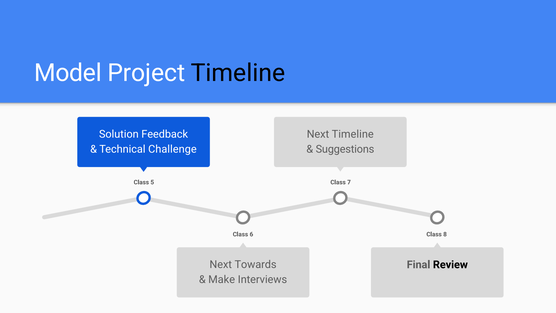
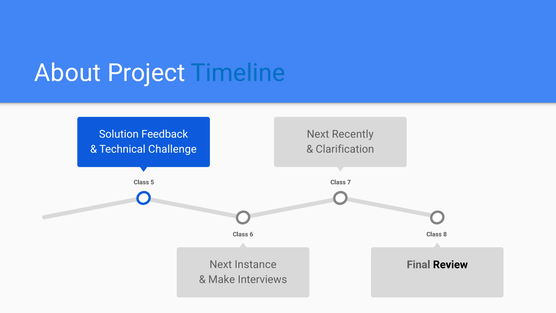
Model: Model -> About (68, 73)
Timeline colour: black -> blue (238, 73)
Next Timeline: Timeline -> Recently (353, 134)
Suggestions: Suggestions -> Clarification (345, 149)
Towards: Towards -> Instance (256, 264)
